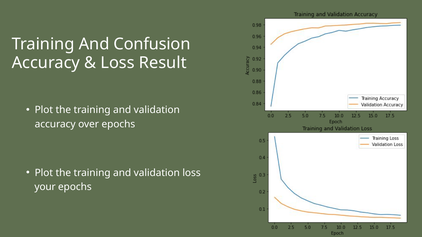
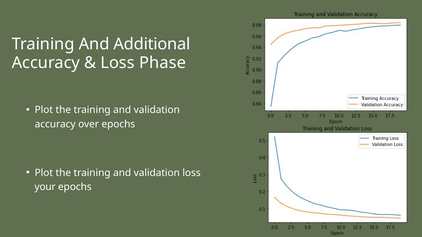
Confusion: Confusion -> Additional (152, 44)
Result: Result -> Phase (163, 63)
